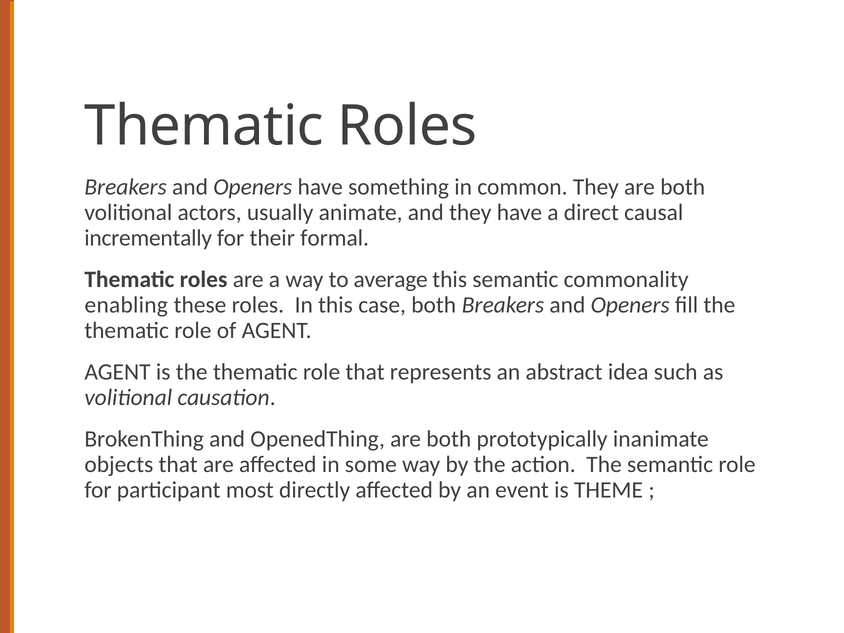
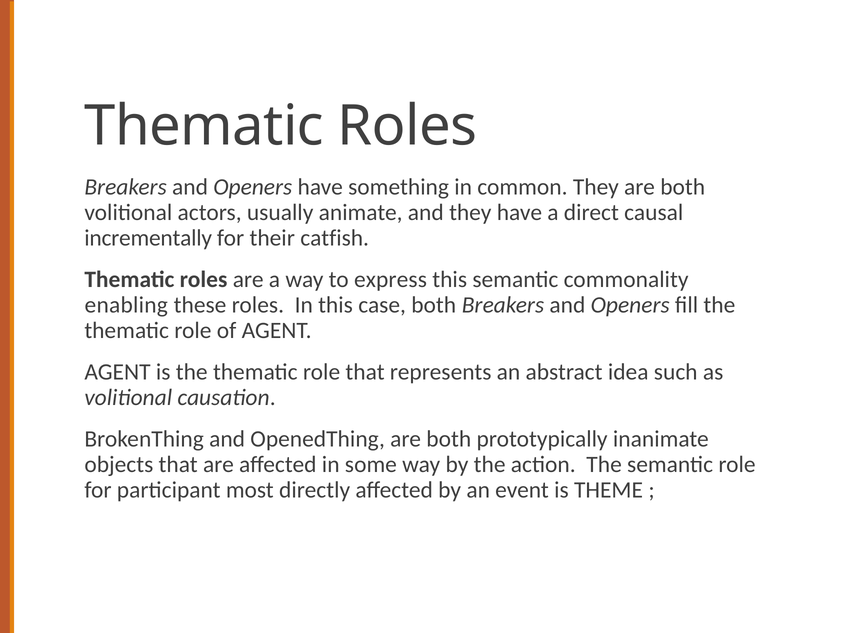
formal: formal -> catfish (335, 238)
average: average -> express (390, 280)
